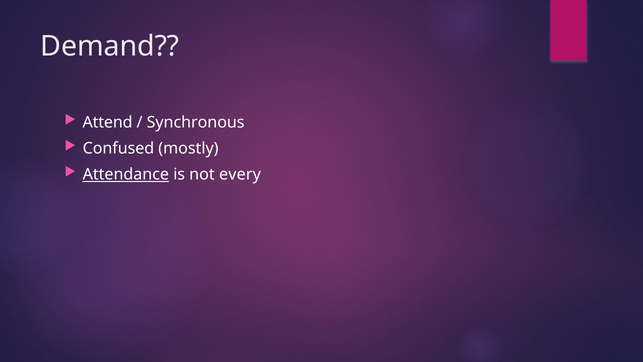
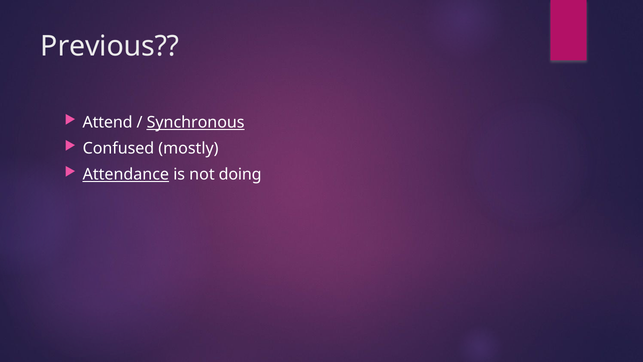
Demand: Demand -> Previous (110, 46)
Synchronous underline: none -> present (196, 122)
every: every -> doing (240, 174)
